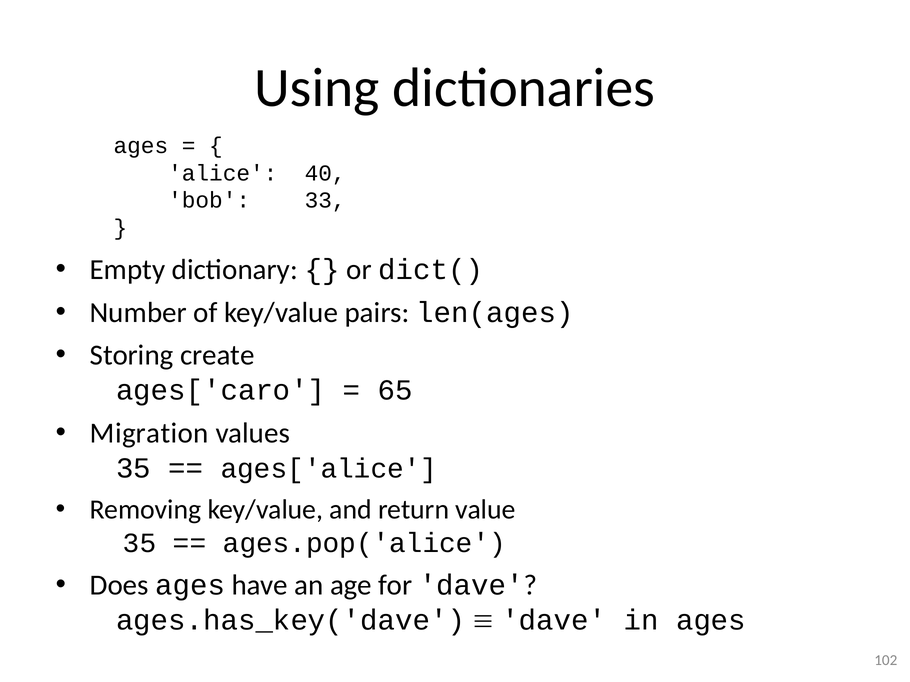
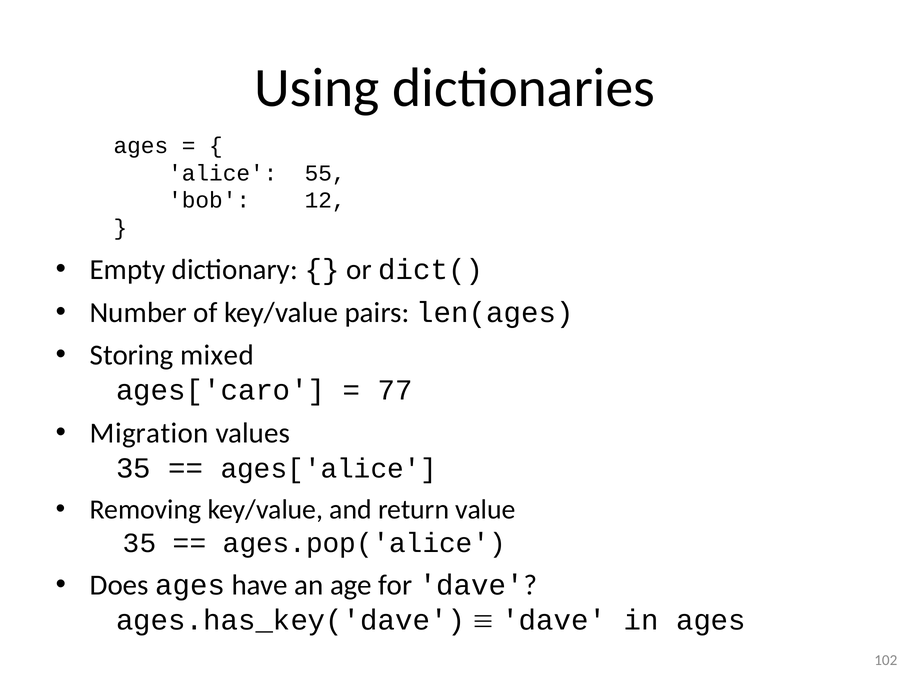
40: 40 -> 55 (325, 173)
33: 33 -> 12 (325, 201)
create: create -> mixed (217, 356)
65: 65 -> 77 (395, 391)
